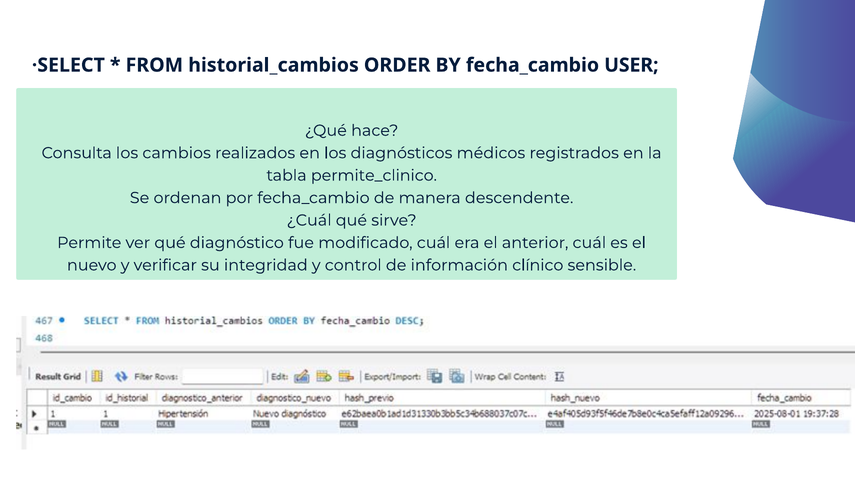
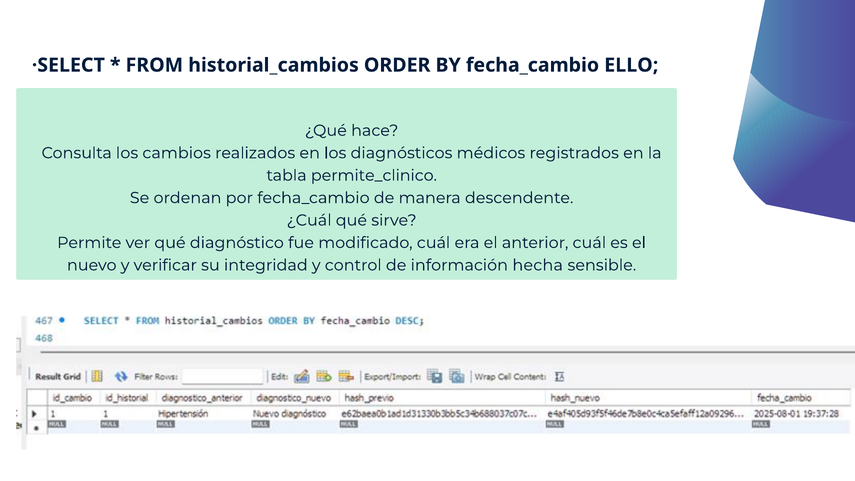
USER: USER -> ELLO (631, 65)
clínico: clínico -> hecha (538, 265)
